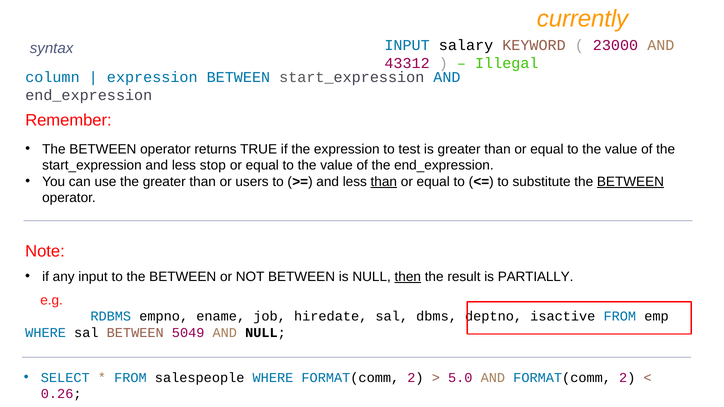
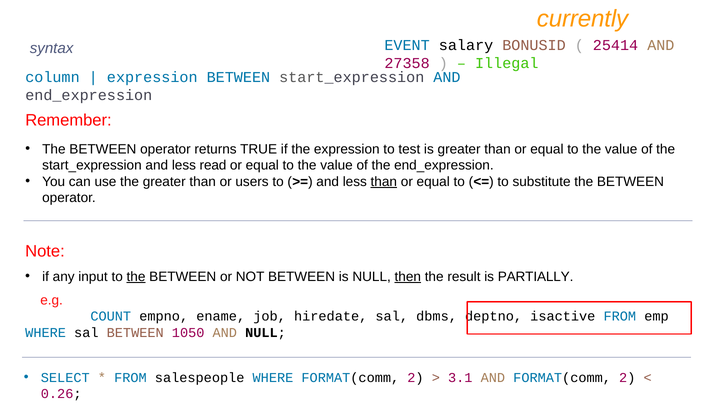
INPUT: INPUT -> EVENT (407, 45)
KEYWORD: KEYWORD -> BONUSID (534, 45)
23000: 23000 -> 25414 (616, 45)
43312: 43312 -> 27358 (407, 63)
stop: stop -> read (213, 165)
BETWEEN underline: present -> none (630, 182)
the underline: none -> present (136, 277)
RDBMS: RDBMS -> COUNT (111, 317)
5049: 5049 -> 1050 (188, 333)
5.0: 5.0 -> 3.1 (460, 378)
